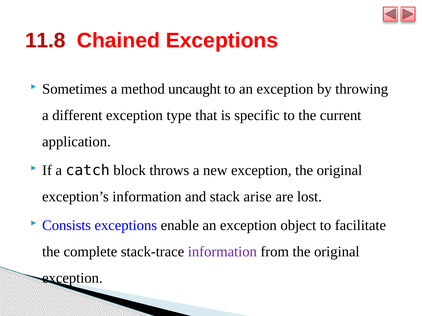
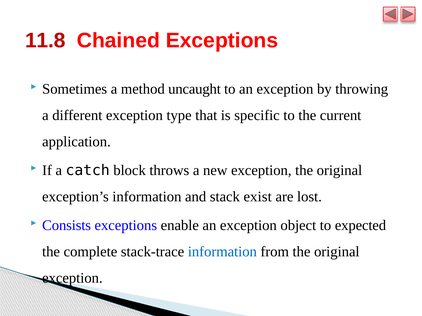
arise: arise -> exist (258, 197)
facilitate: facilitate -> expected (360, 226)
information colour: purple -> blue (222, 252)
